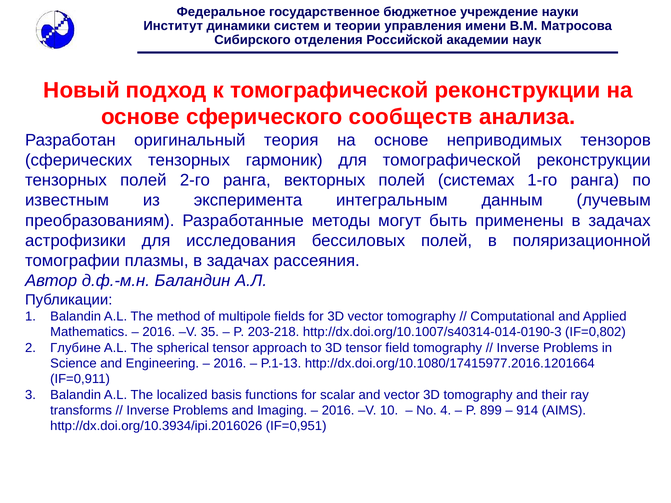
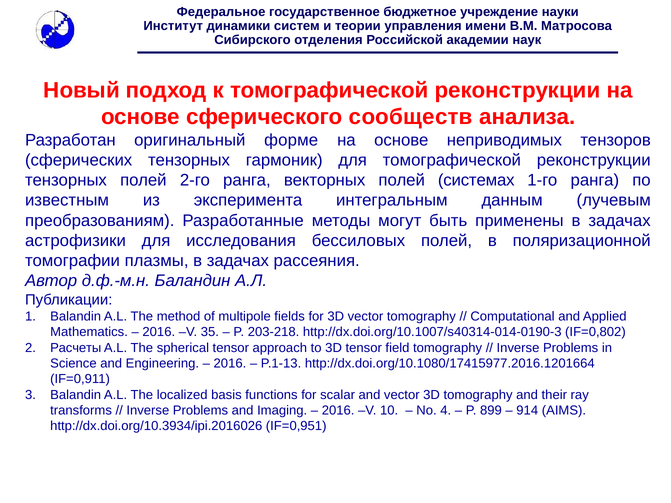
теория: теория -> форме (291, 140)
Глубине: Глубине -> Расчеты (76, 348)
